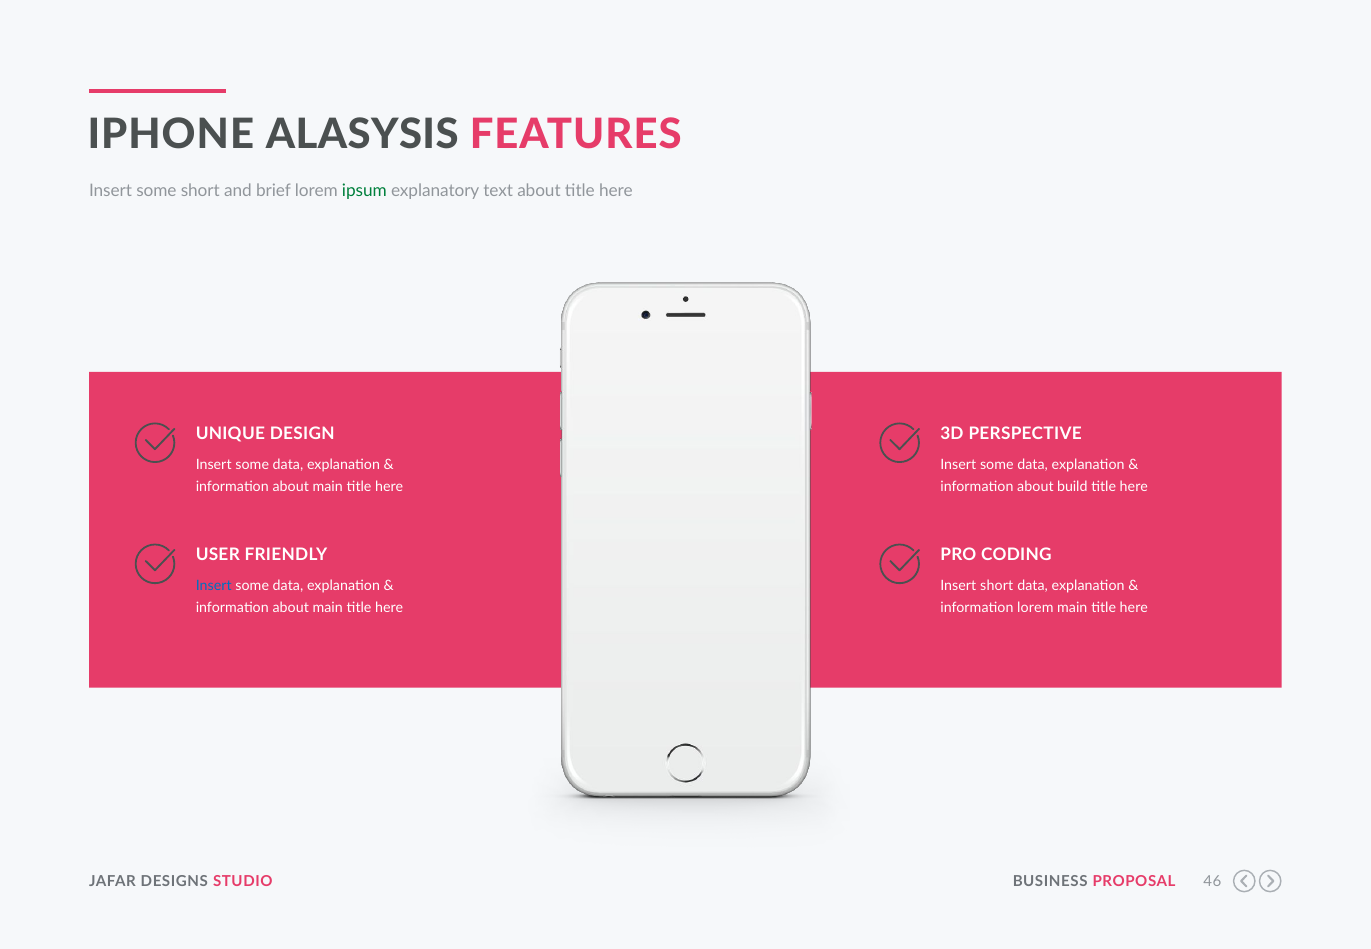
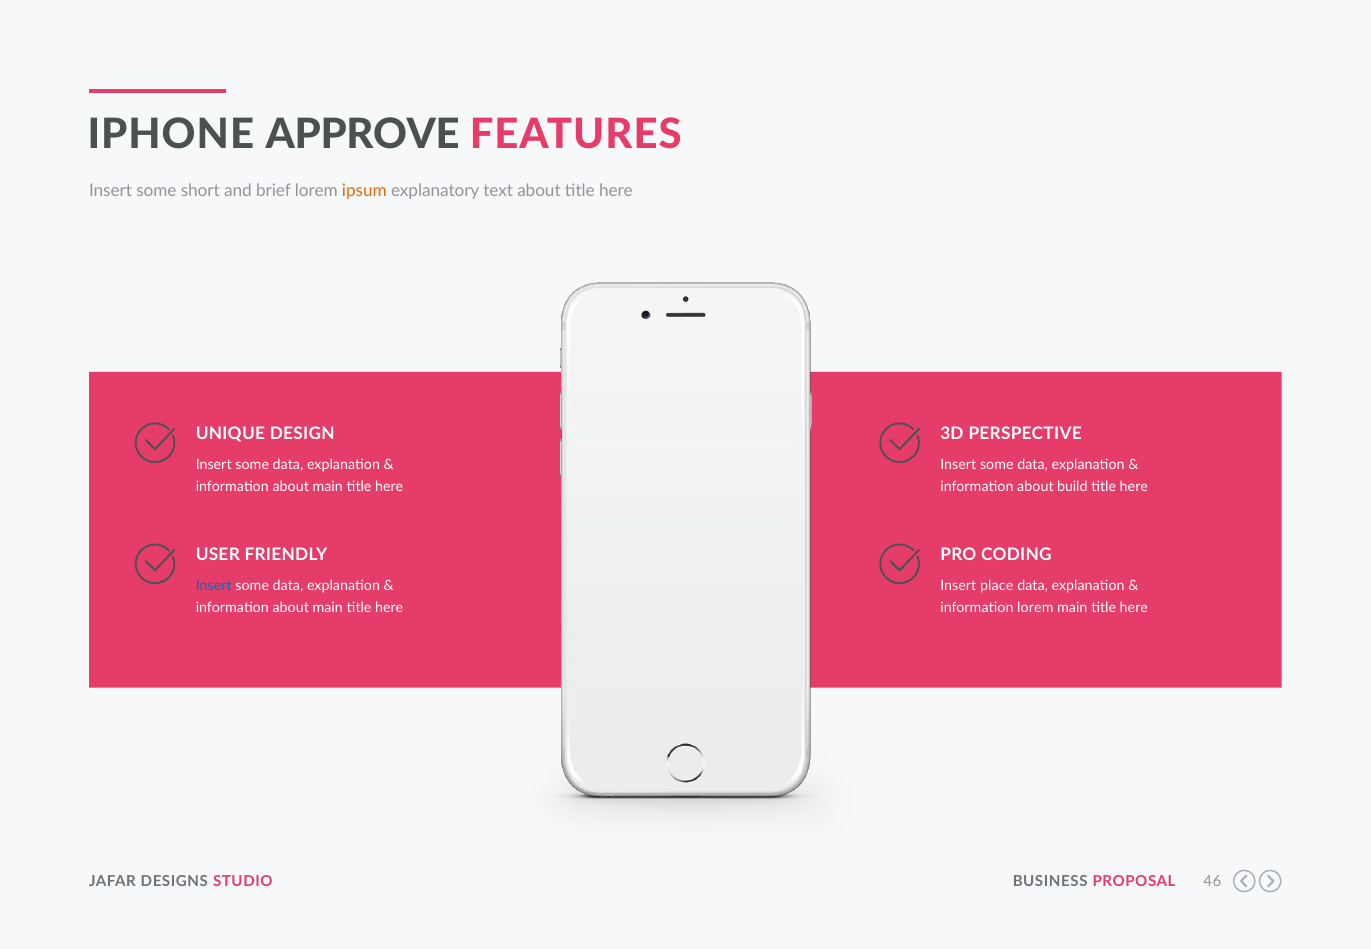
ALASYSIS: ALASYSIS -> APPROVE (363, 134)
ipsum colour: green -> orange (364, 191)
Insert short: short -> place (997, 586)
